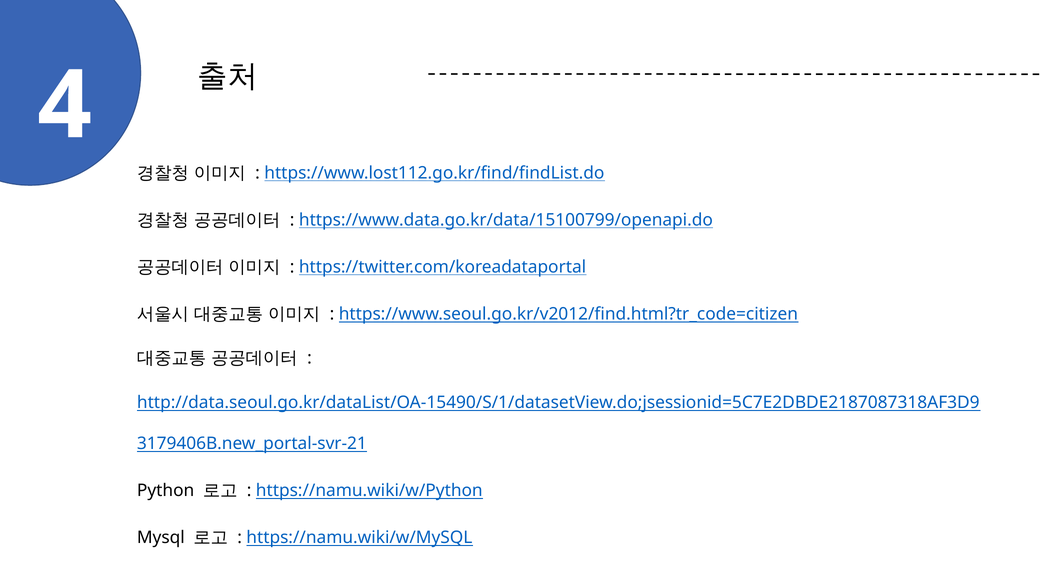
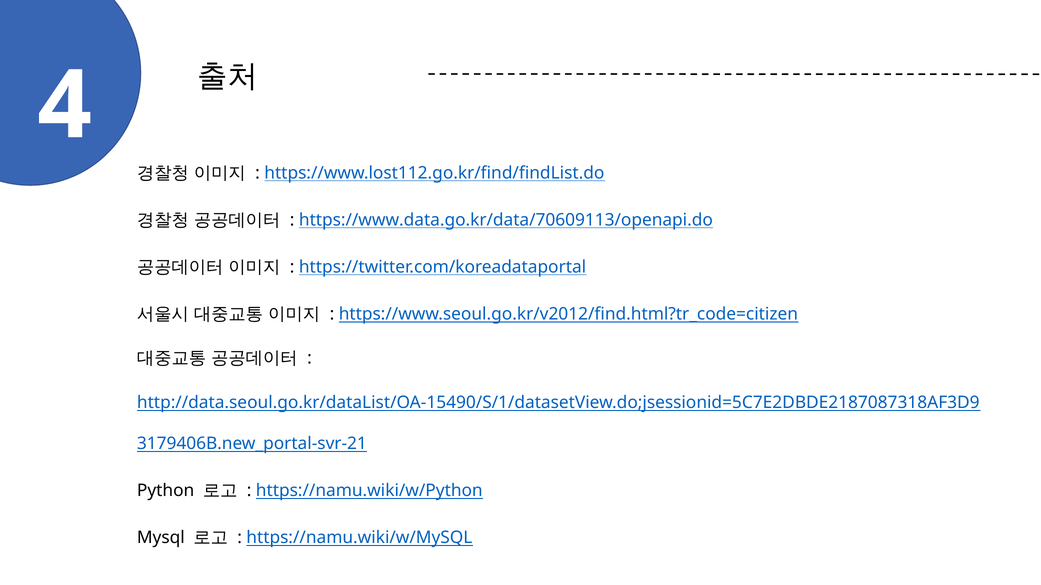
https://www.data.go.kr/data/15100799/openapi.do: https://www.data.go.kr/data/15100799/openapi.do -> https://www.data.go.kr/data/70609113/openapi.do (506, 220)
